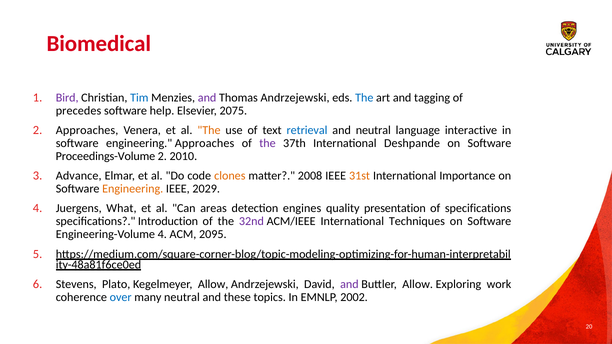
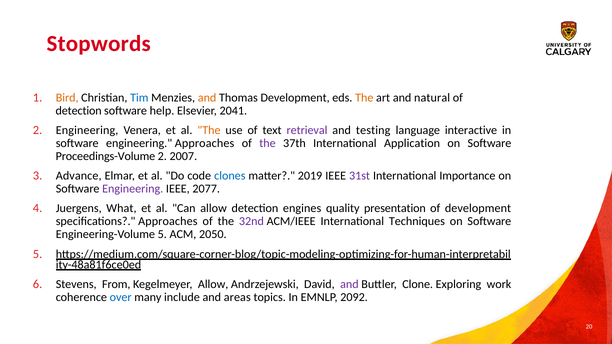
Biomedical: Biomedical -> Stopwords (99, 44)
Bird colour: purple -> orange (67, 98)
and colour: purple -> orange (207, 98)
Thomas Andrzejewski: Andrzejewski -> Development (295, 98)
The colour: blue -> orange (364, 98)
tagging: tagging -> natural (432, 98)
precedes: precedes -> detection (79, 111)
2075: 2075 -> 2041 (233, 111)
2 Approaches: Approaches -> Engineering (87, 130)
retrieval colour: blue -> purple (307, 130)
and neutral: neutral -> testing (373, 130)
Deshpande: Deshpande -> Application (412, 143)
2010: 2010 -> 2007 (183, 156)
clones colour: orange -> blue (230, 176)
2008: 2008 -> 2019 (310, 176)
31st colour: orange -> purple (360, 176)
Engineering colour: orange -> purple (133, 189)
2029: 2029 -> 2077 (206, 189)
Can areas: areas -> allow (214, 208)
of specifications: specifications -> development (478, 208)
specifications Introduction: Introduction -> Approaches (168, 222)
Engineering-Volume 4: 4 -> 5 (162, 235)
2095: 2095 -> 2050 (213, 235)
Plato: Plato -> From (116, 284)
Buttler Allow: Allow -> Clone (418, 284)
many neutral: neutral -> include (182, 297)
these: these -> areas (237, 297)
2002: 2002 -> 2092 (354, 297)
